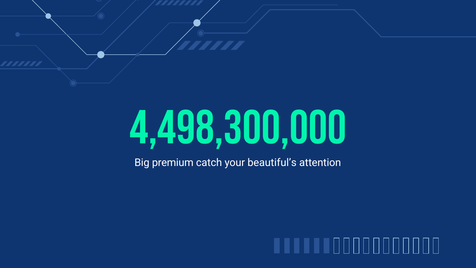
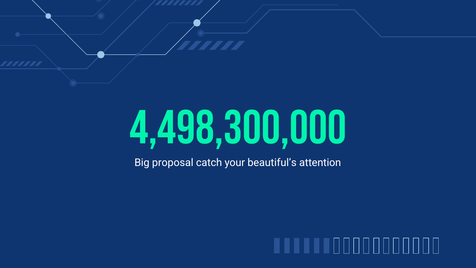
premium: premium -> proposal (173, 162)
